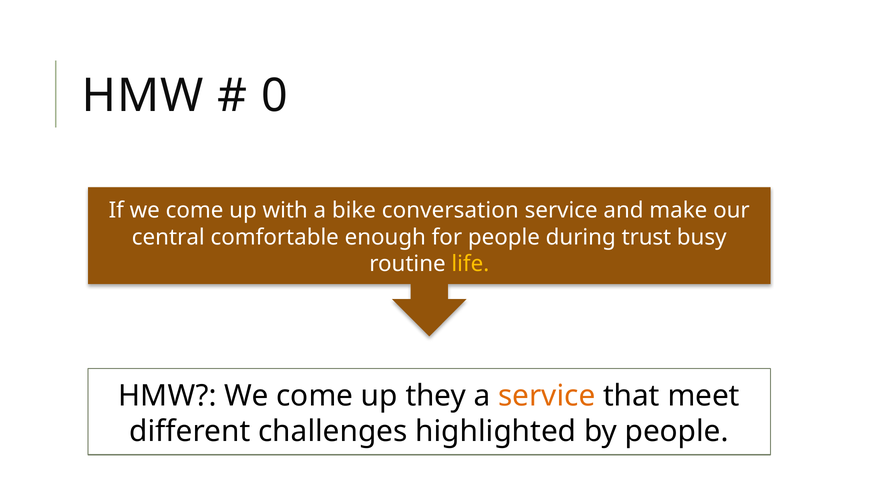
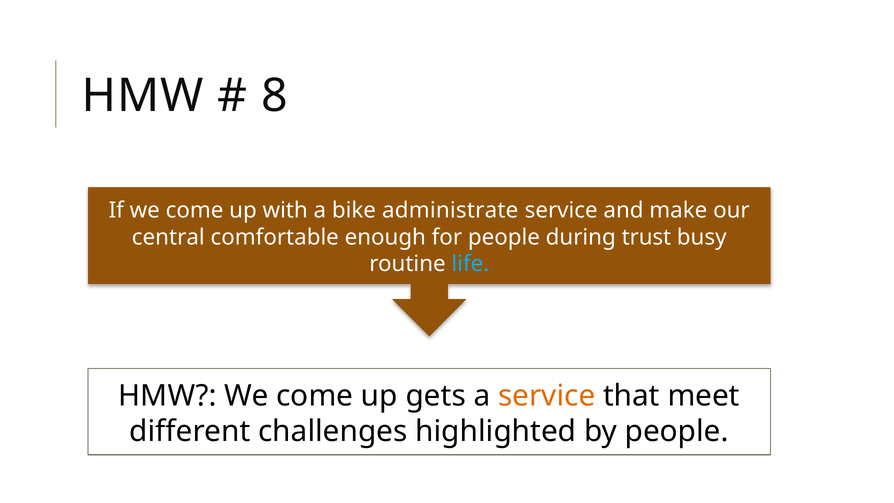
0: 0 -> 8 (275, 96)
conversation: conversation -> administrate (450, 210)
life colour: yellow -> light blue (470, 264)
they: they -> gets (436, 396)
